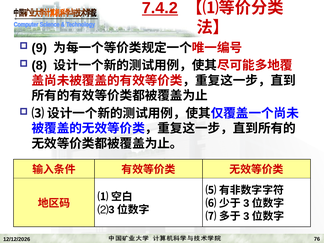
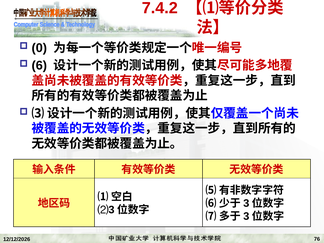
7.4.2 underline: present -> none (160, 8)
9: 9 -> 0 (39, 48)
8: 8 -> 6 (39, 66)
